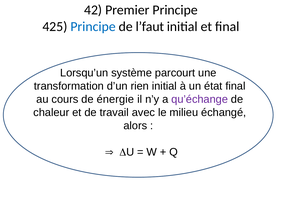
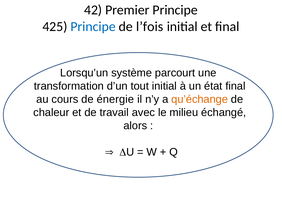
l’faut: l’faut -> l’fois (150, 26)
rien: rien -> tout (140, 86)
qu’échange colour: purple -> orange (200, 99)
